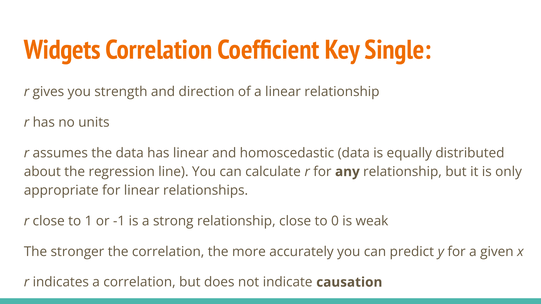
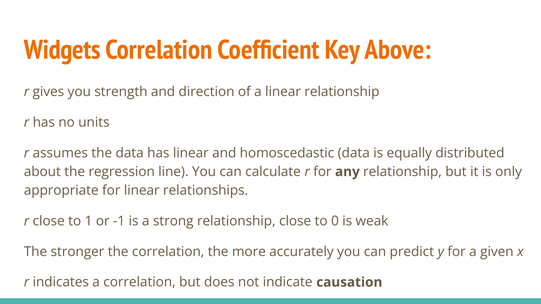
Single: Single -> Above (398, 50)
